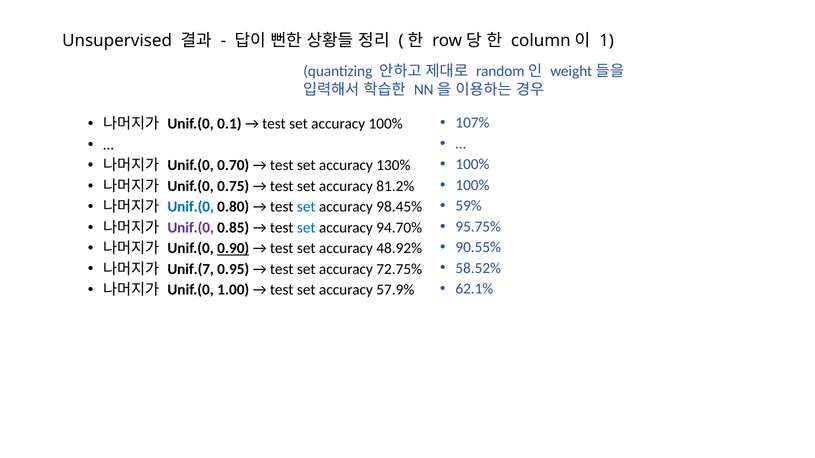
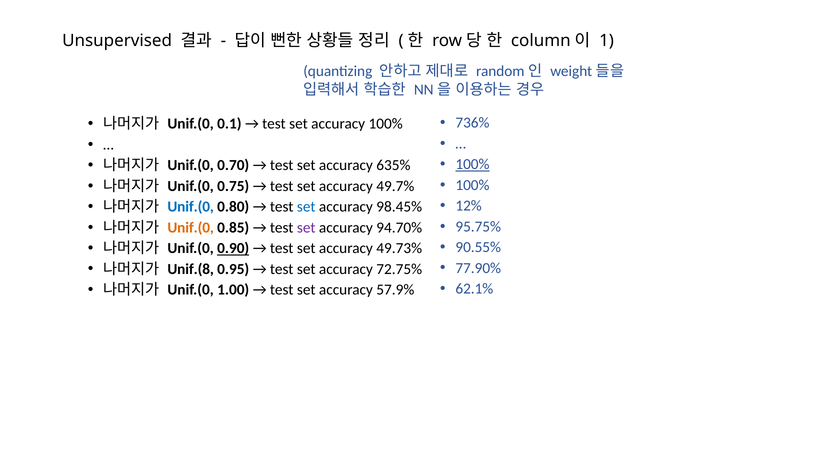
107%: 107% -> 736% (472, 123)
100% underline: none -> present (472, 165)
130%: 130% -> 635% (393, 166)
81.2%: 81.2% -> 49.7% (395, 186)
59%: 59% -> 12% (469, 206)
Unif.(0 colour: purple -> orange (191, 228)
set colour: blue -> purple (306, 228)
48.92%: 48.92% -> 49.73% (399, 249)
58.52%: 58.52% -> 77.90% (478, 268)
Unif.(7: Unif.(7 -> Unif.(8 (191, 269)
